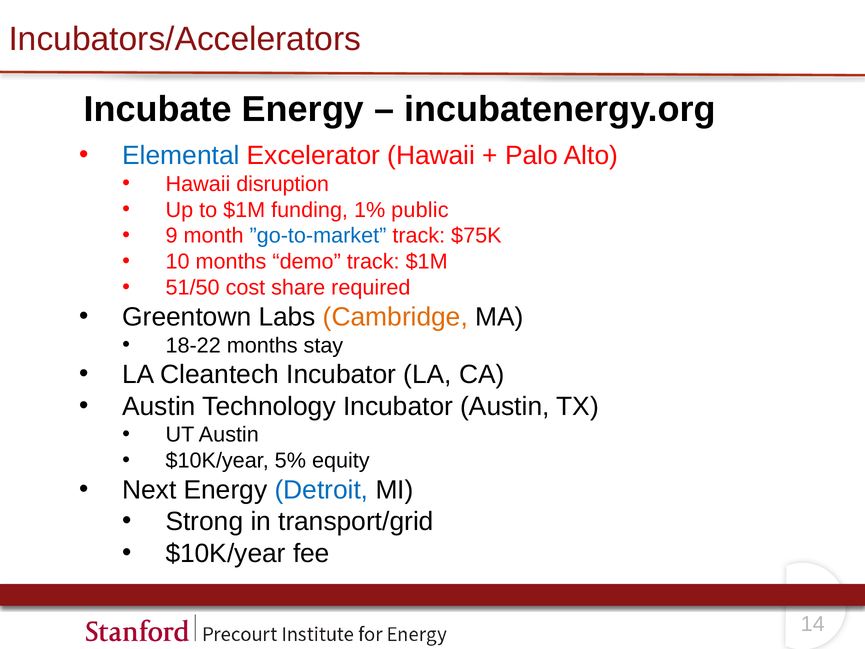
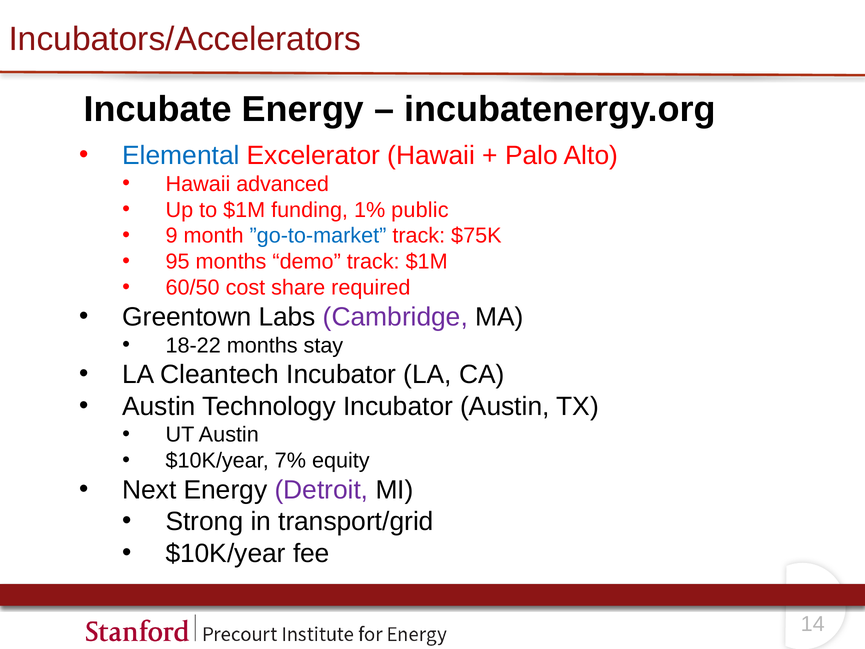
disruption: disruption -> advanced (283, 184)
10: 10 -> 95 (178, 262)
51/50: 51/50 -> 60/50 (193, 288)
Cambridge colour: orange -> purple (395, 317)
5%: 5% -> 7% (290, 461)
Detroit colour: blue -> purple (321, 490)
